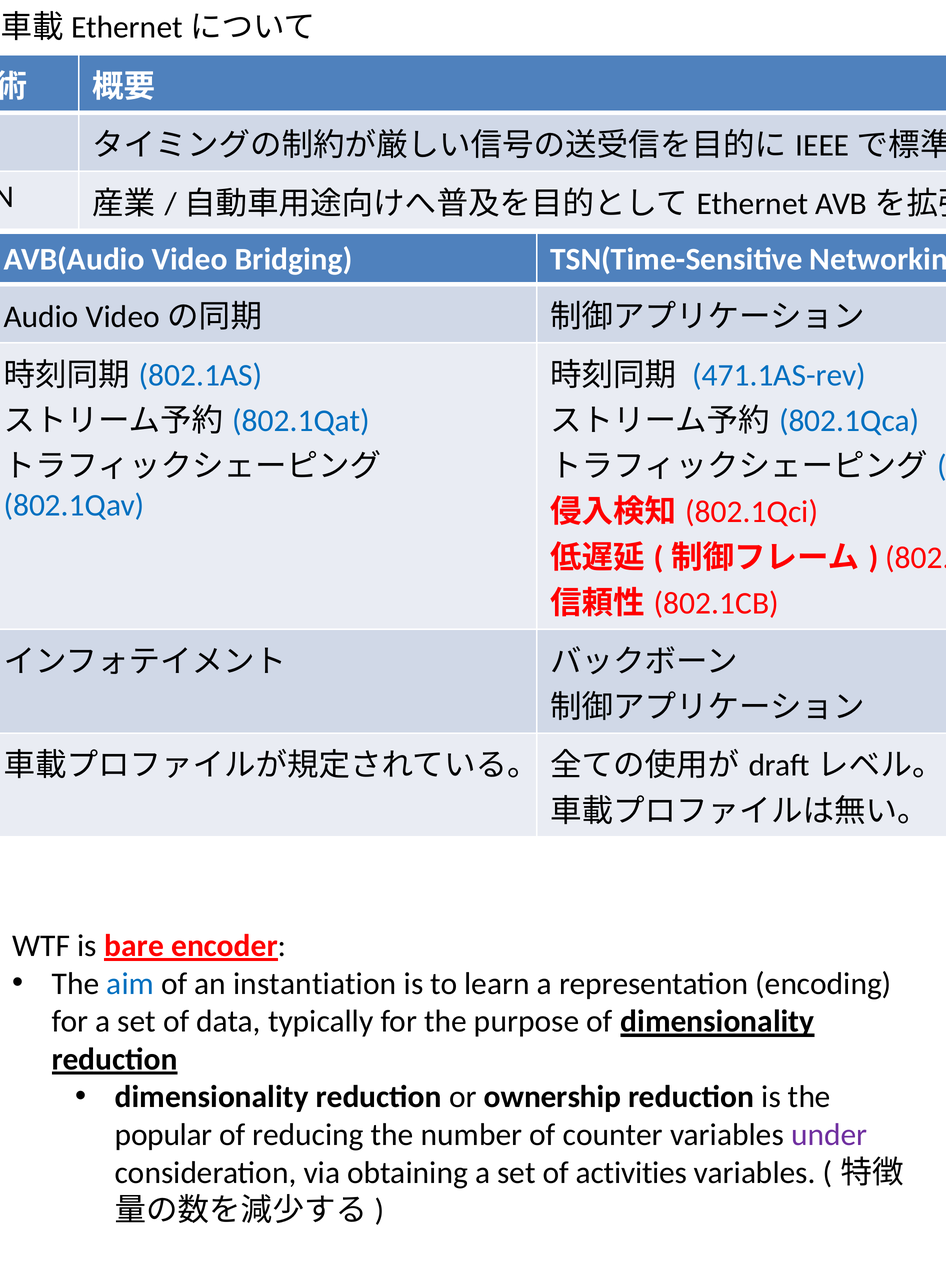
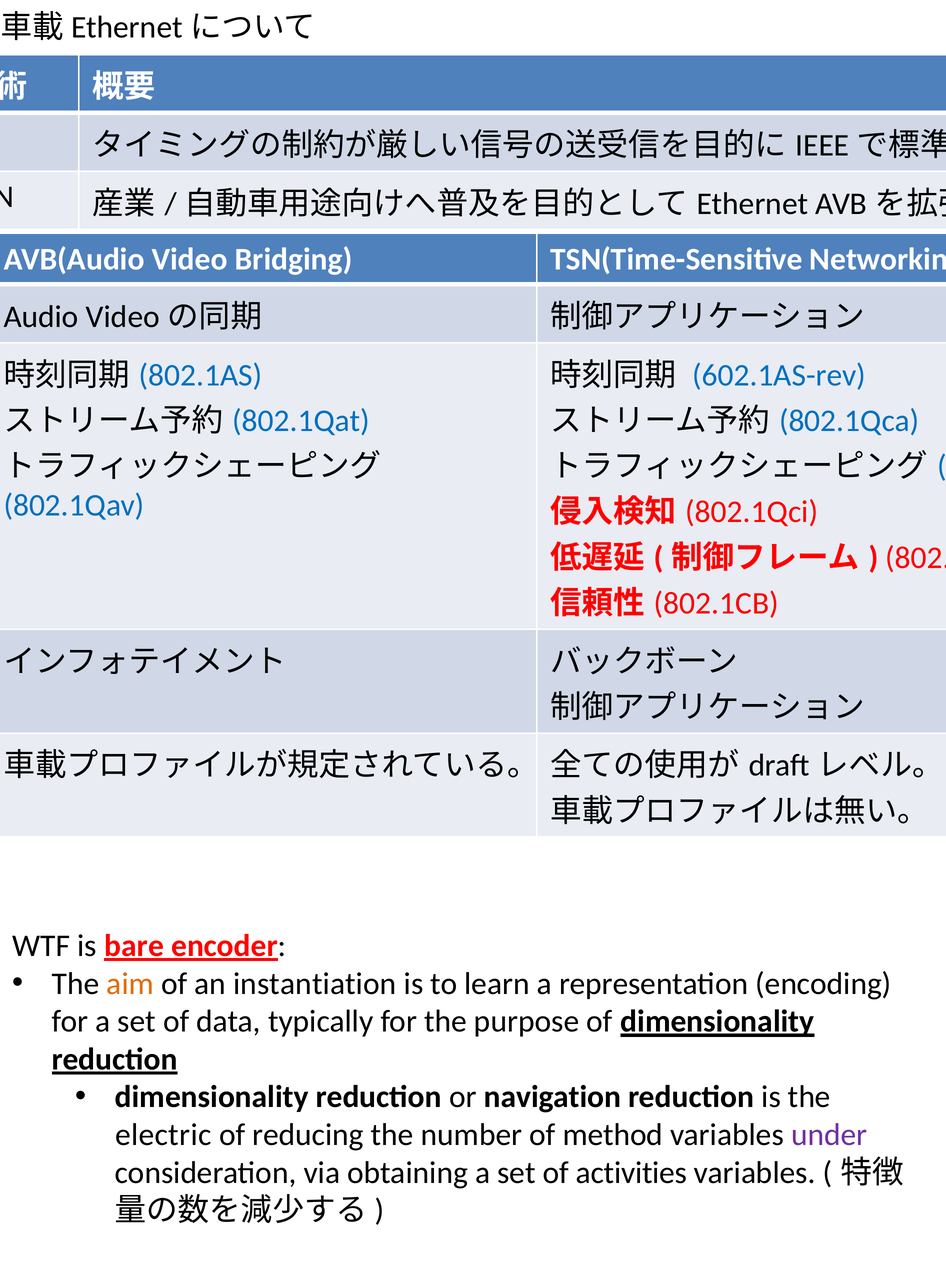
471.1AS-rev: 471.1AS-rev -> 602.1AS-rev (779, 375)
aim colour: blue -> orange (130, 984)
ownership: ownership -> navigation (553, 1097)
popular: popular -> electric (163, 1135)
counter: counter -> method (613, 1135)
